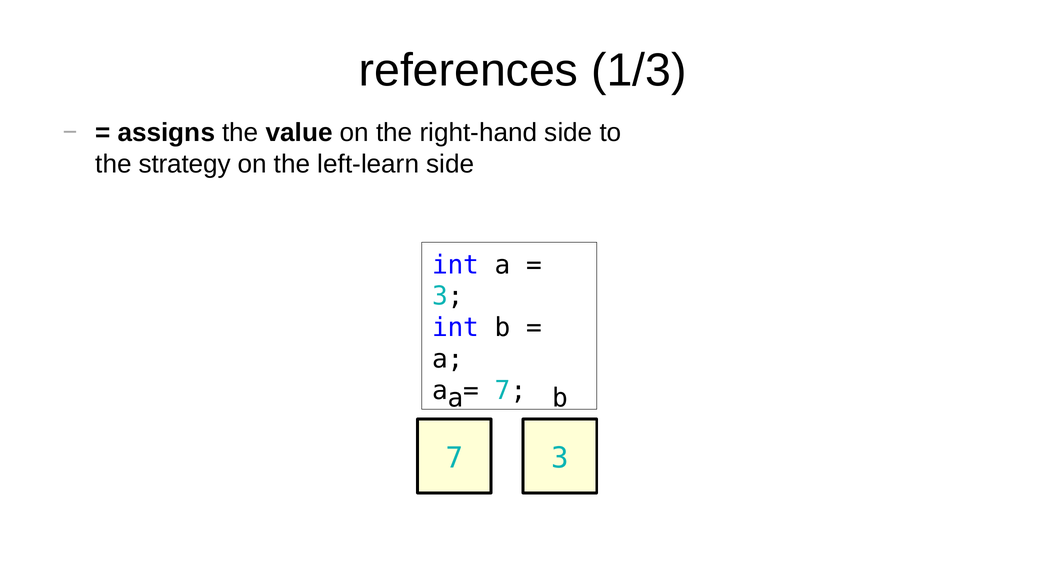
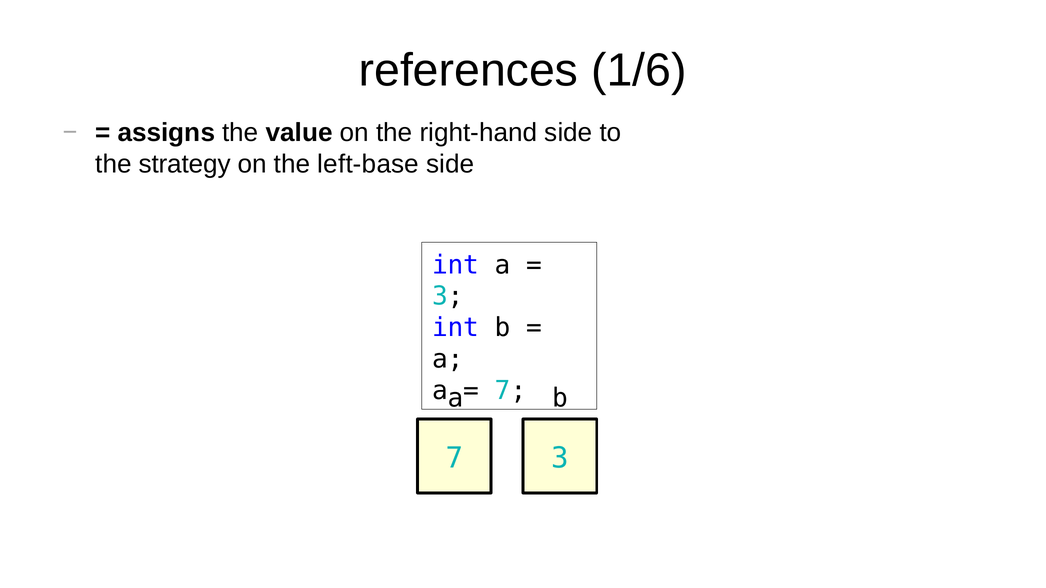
1/3: 1/3 -> 1/6 (639, 71)
left-learn: left-learn -> left-base (368, 164)
